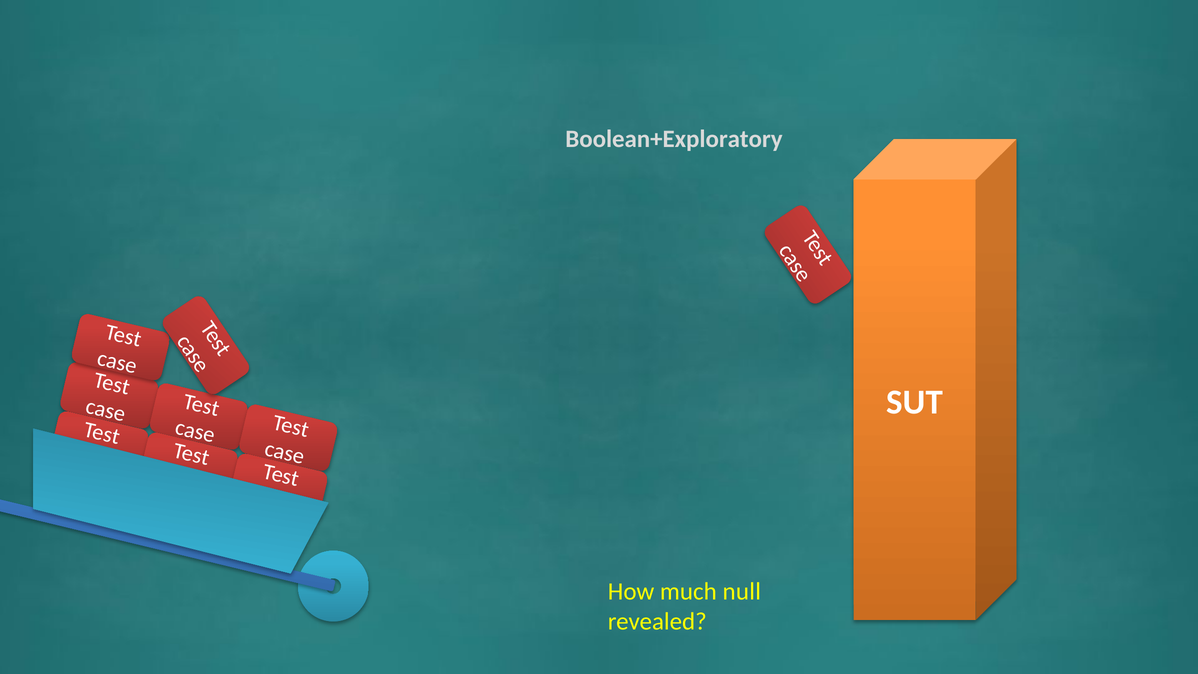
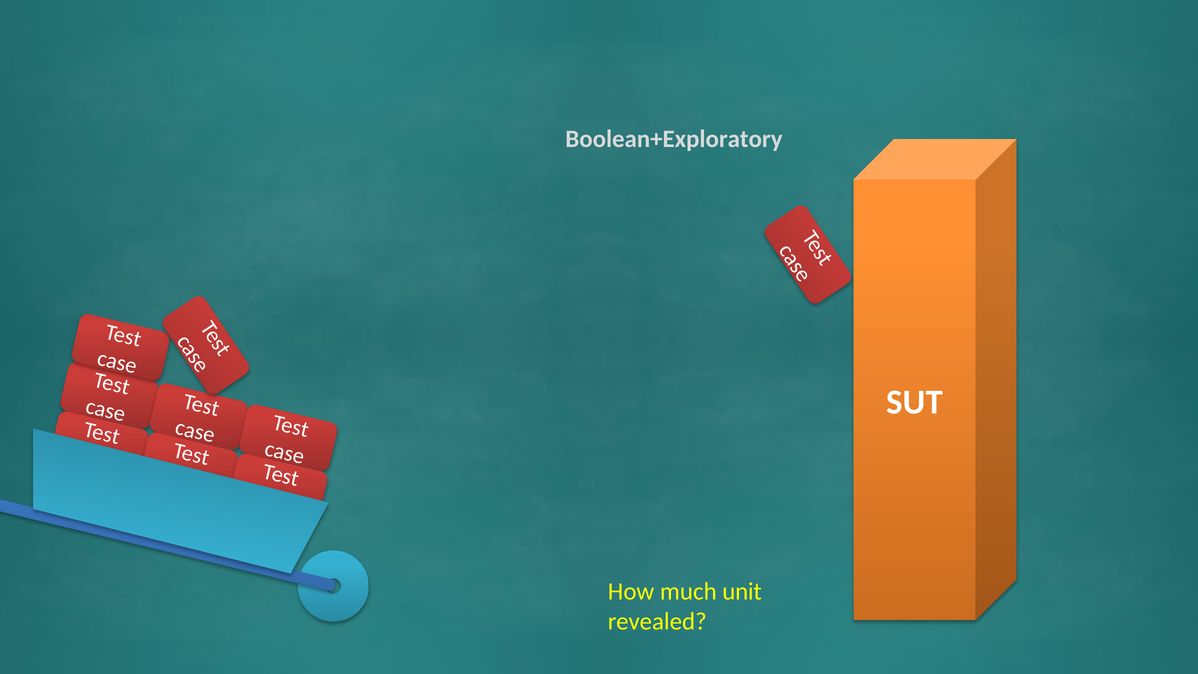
null: null -> unit (742, 592)
